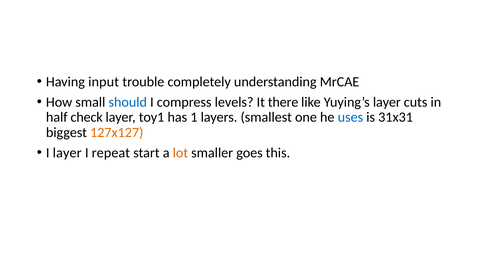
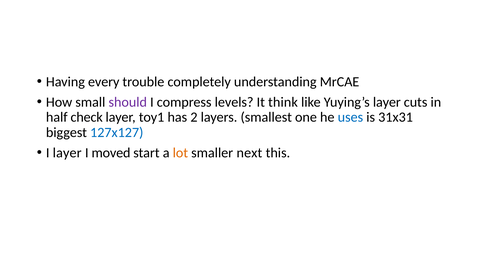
input: input -> every (104, 82)
should colour: blue -> purple (128, 102)
there: there -> think (283, 102)
1: 1 -> 2 (194, 117)
127x127 colour: orange -> blue (117, 133)
repeat: repeat -> moved (111, 153)
goes: goes -> next (249, 153)
